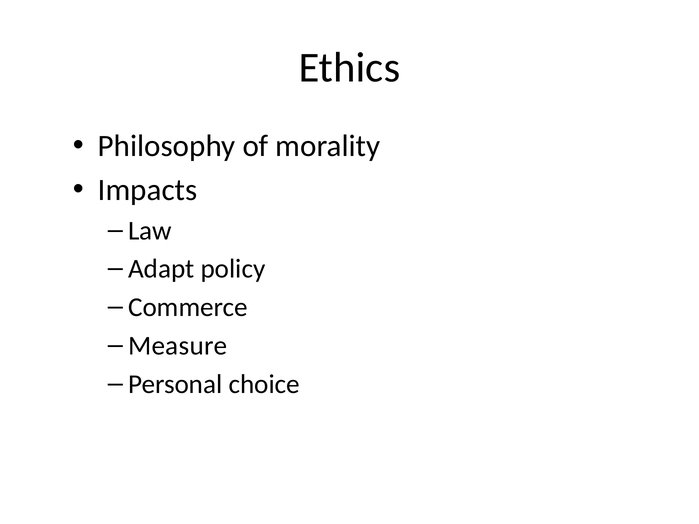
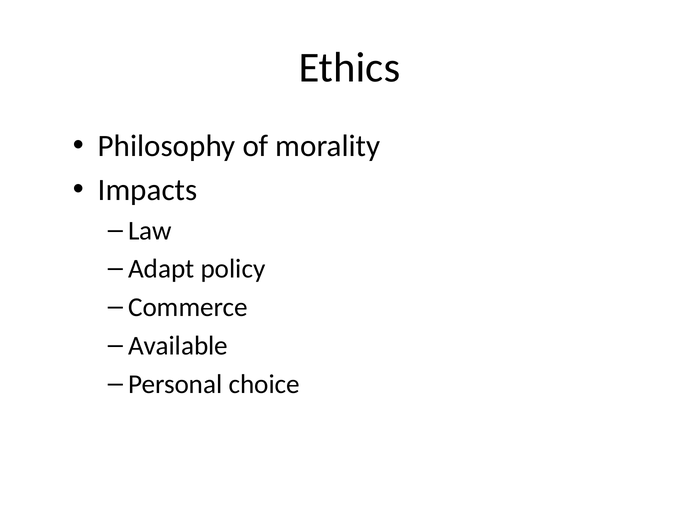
Measure: Measure -> Available (178, 346)
